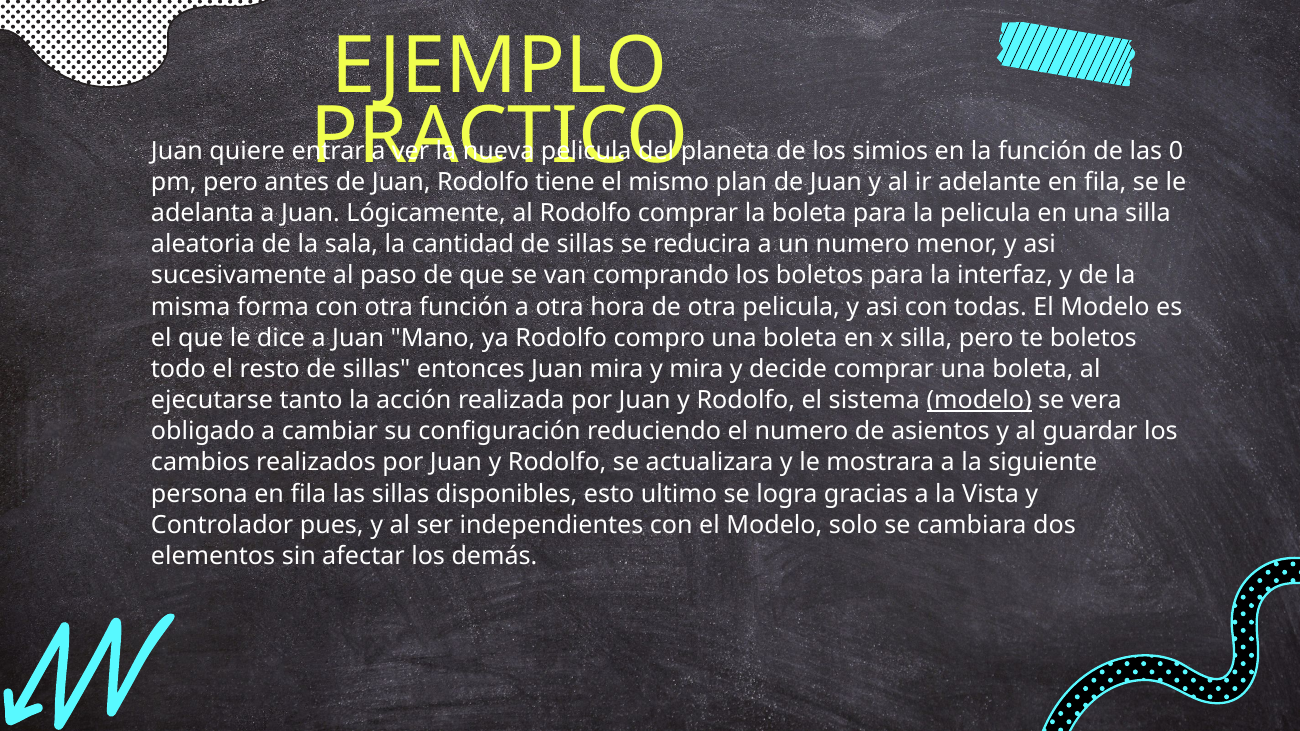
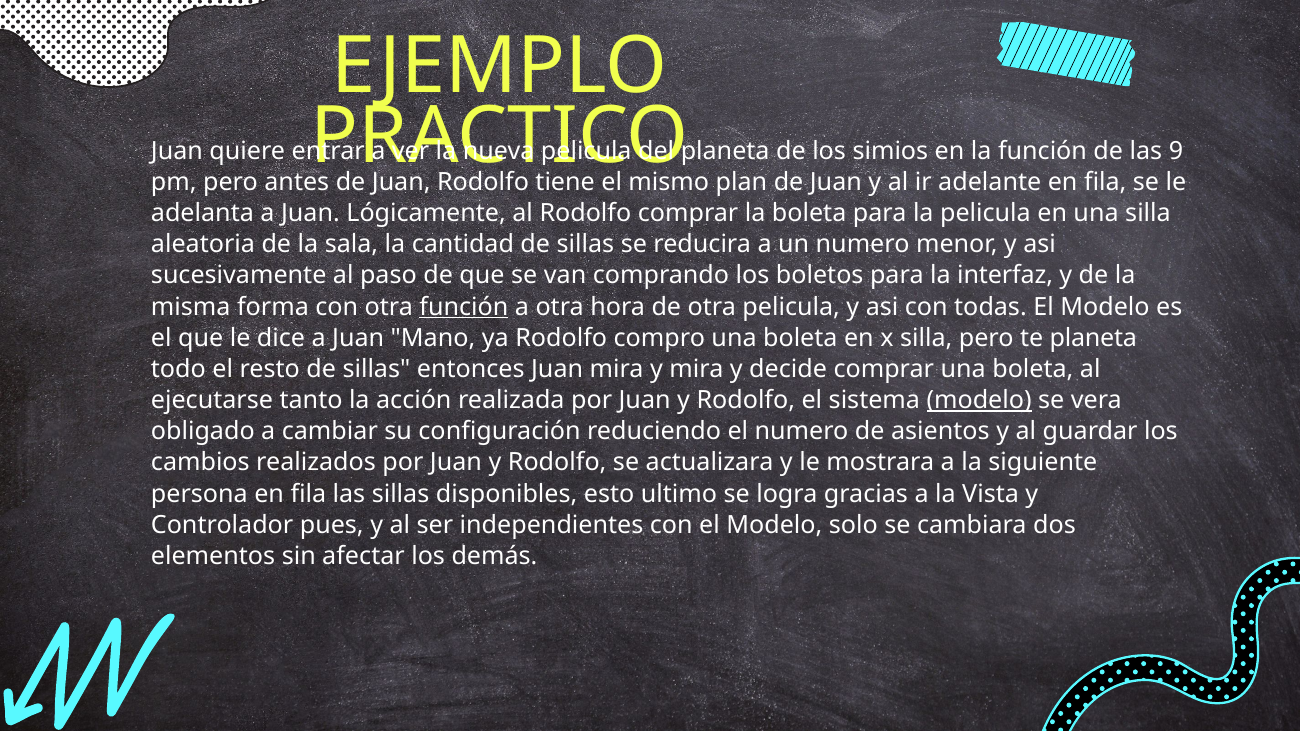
0: 0 -> 9 (1176, 151)
función underline: none -> present (464, 307)
te boletos: boletos -> planeta (1093, 338)
